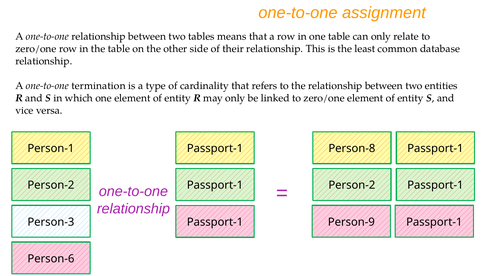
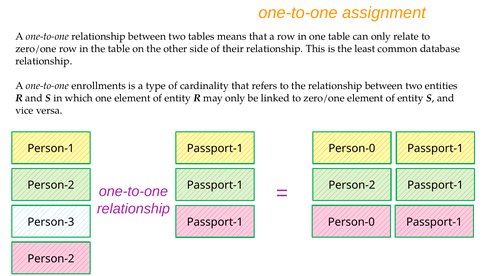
termination: termination -> enrollments (99, 86)
Person-1 Passport-1 Person-8: Person-8 -> Person-0 (352, 149)
Person-3 Passport-1 Person-9: Person-9 -> Person-0 (351, 222)
Person-6: Person-6 -> Person-2 (51, 259)
